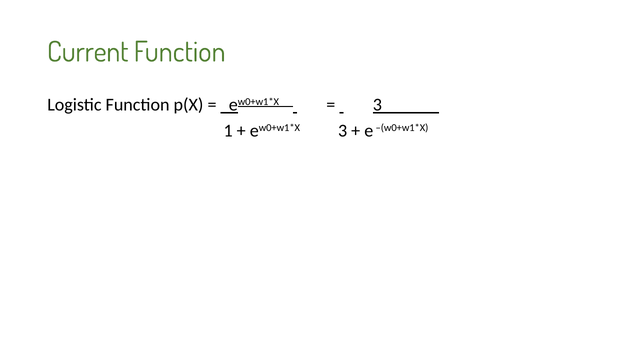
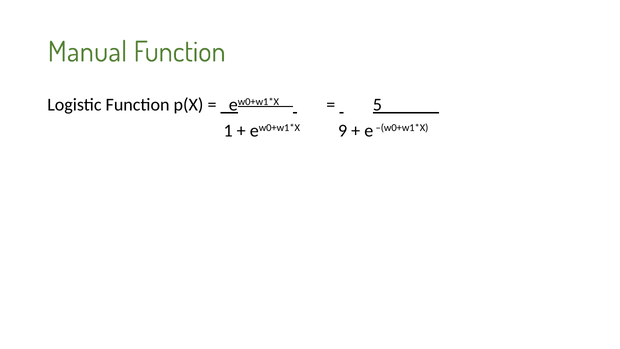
Current: Current -> Manual (87, 52)
3: 3 -> 5 (377, 105)
3: 3 -> 9 (343, 131)
